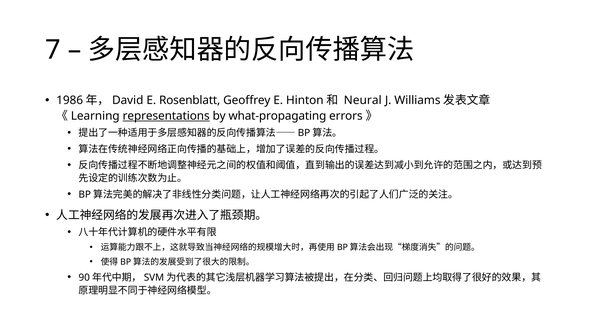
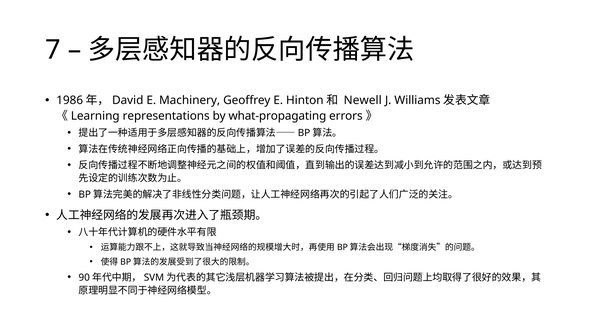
Rosenblatt: Rosenblatt -> Machinery (190, 100)
Neural: Neural -> Newell (363, 100)
representations underline: present -> none (166, 116)
